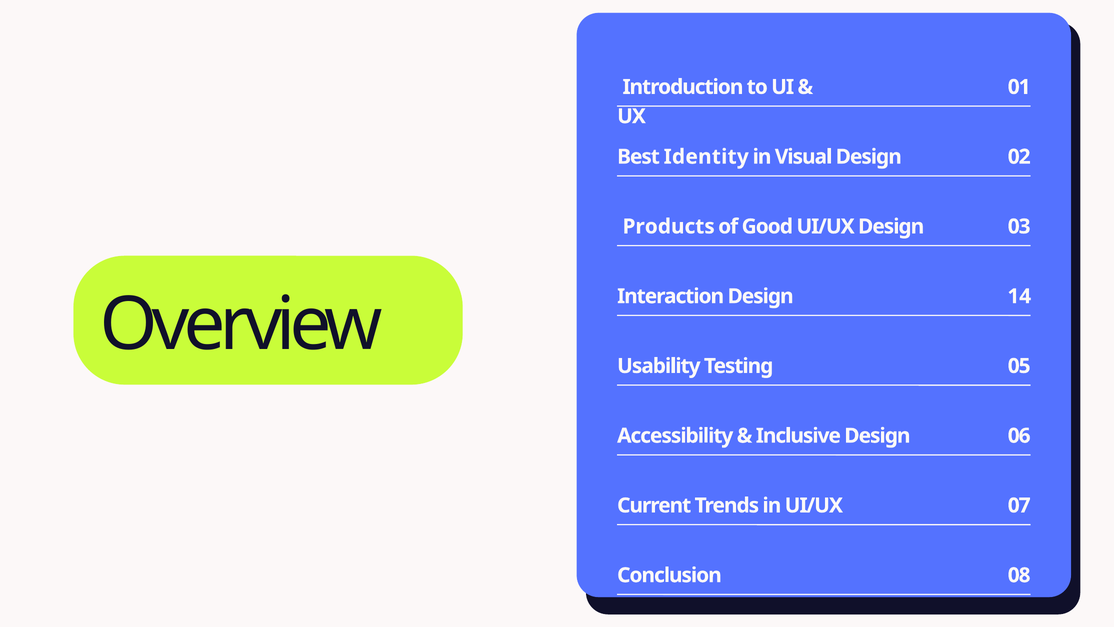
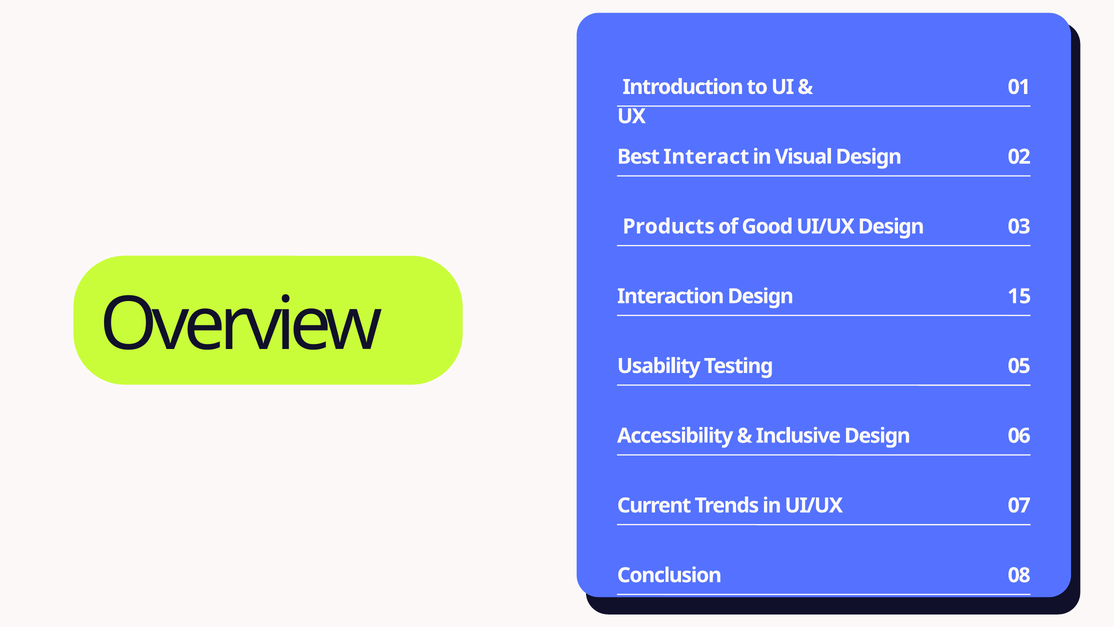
Identity: Identity -> Interact (706, 157)
14: 14 -> 15 (1019, 296)
